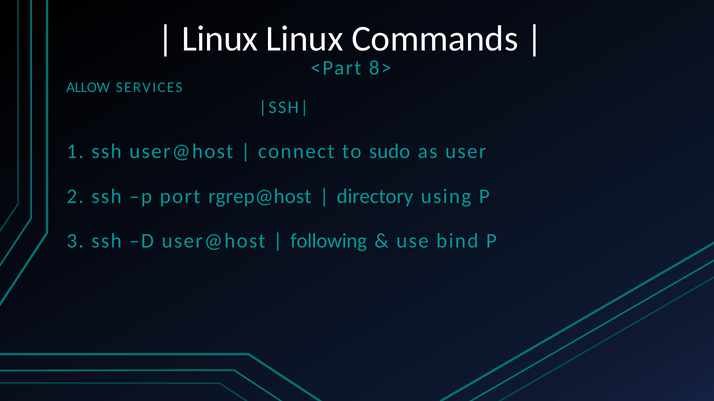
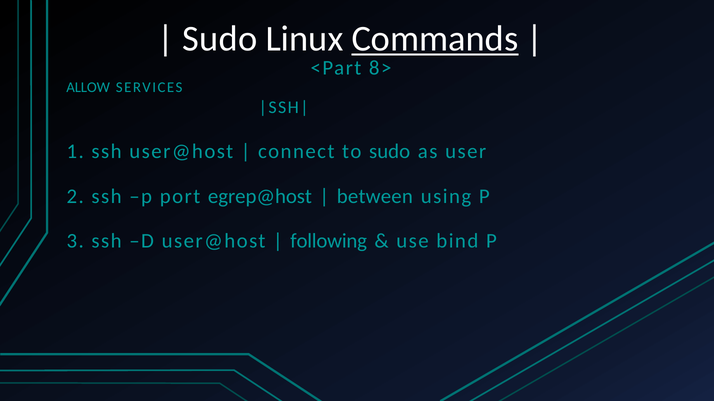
Linux: Linux -> Sudo (220, 39)
Commands underline: none -> present (435, 39)
rgrep@host: rgrep@host -> egrep@host (260, 197)
directory: directory -> between (375, 197)
